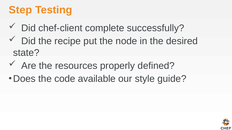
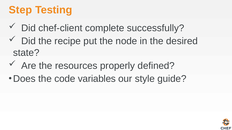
available: available -> variables (97, 79)
